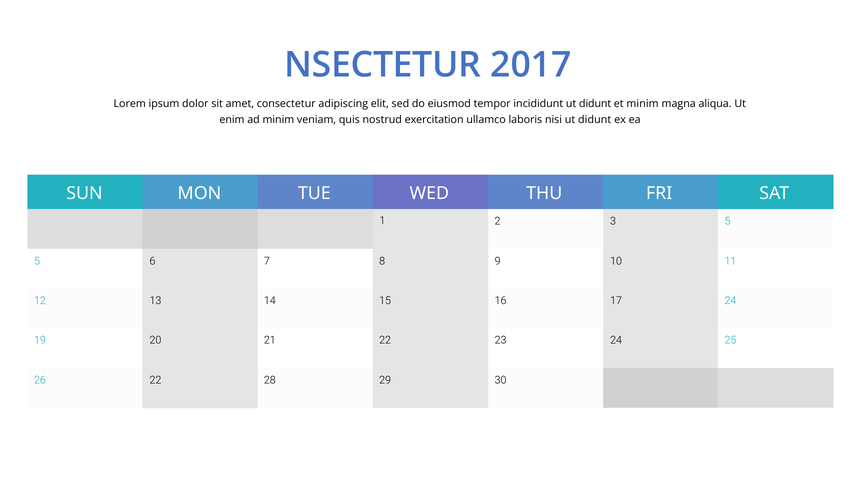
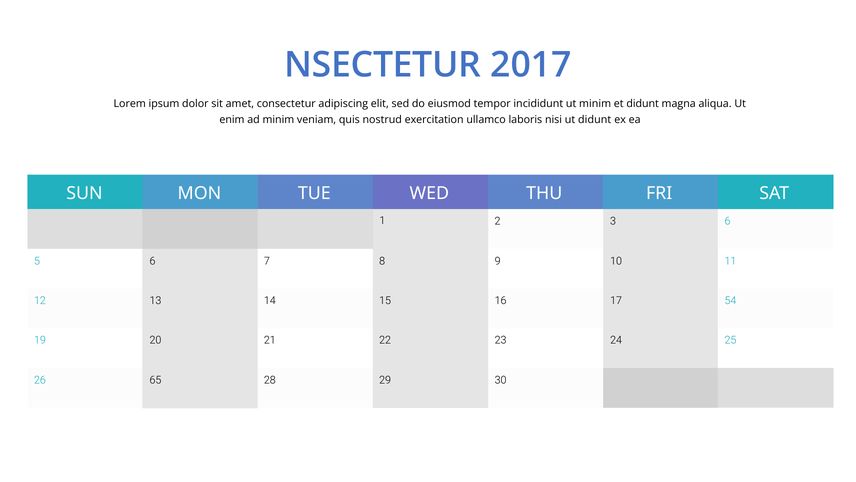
incididunt ut didunt: didunt -> minim (595, 104)
et minim: minim -> didunt (643, 104)
3 5: 5 -> 6 (727, 221)
17 24: 24 -> 54 (730, 300)
26 22: 22 -> 65 (155, 380)
